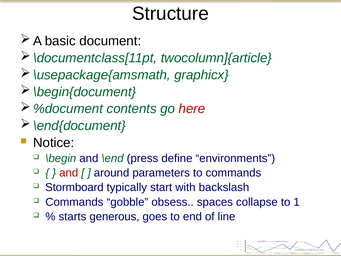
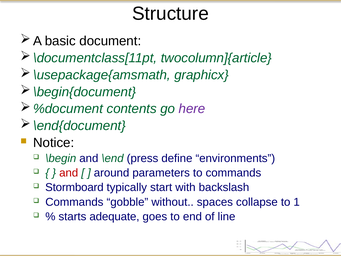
here colour: red -> purple (192, 109)
obsess: obsess -> without (173, 202)
generous: generous -> adequate (114, 216)
